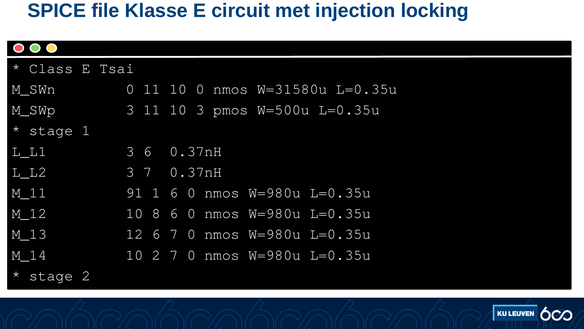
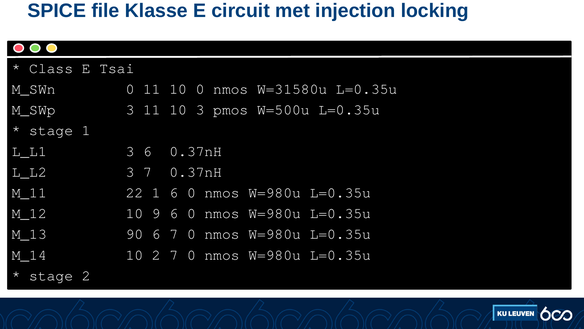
91: 91 -> 22 (134, 192)
8: 8 -> 9 (156, 213)
12: 12 -> 90 (134, 234)
